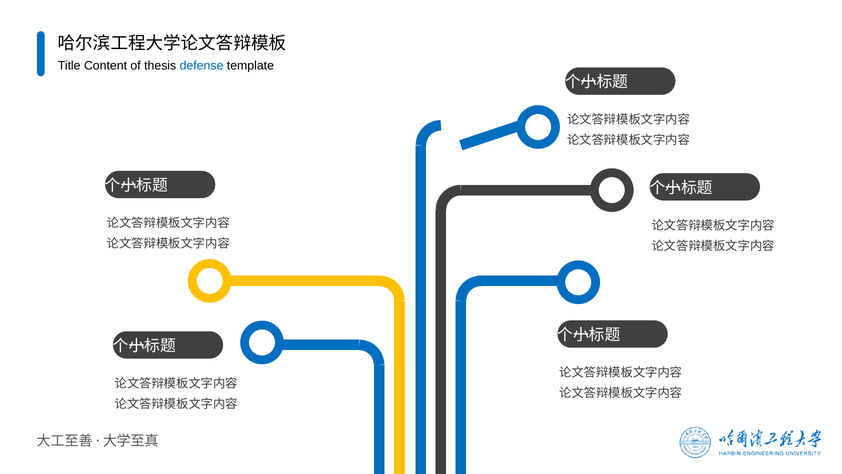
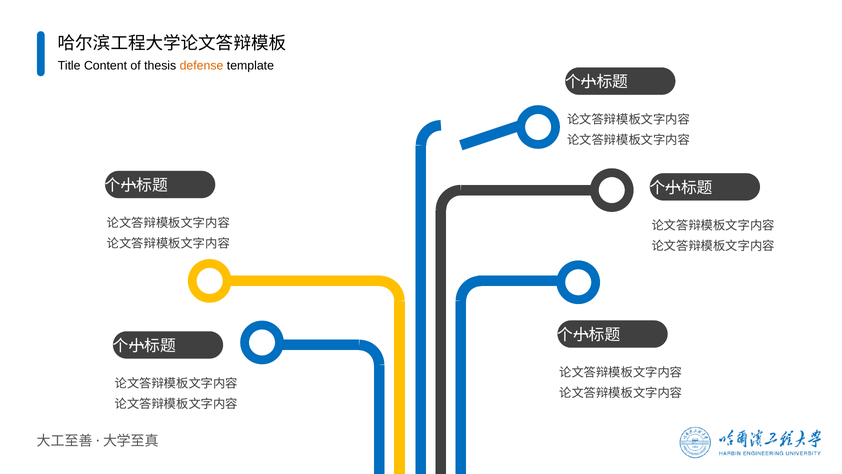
defense colour: blue -> orange (202, 65)
